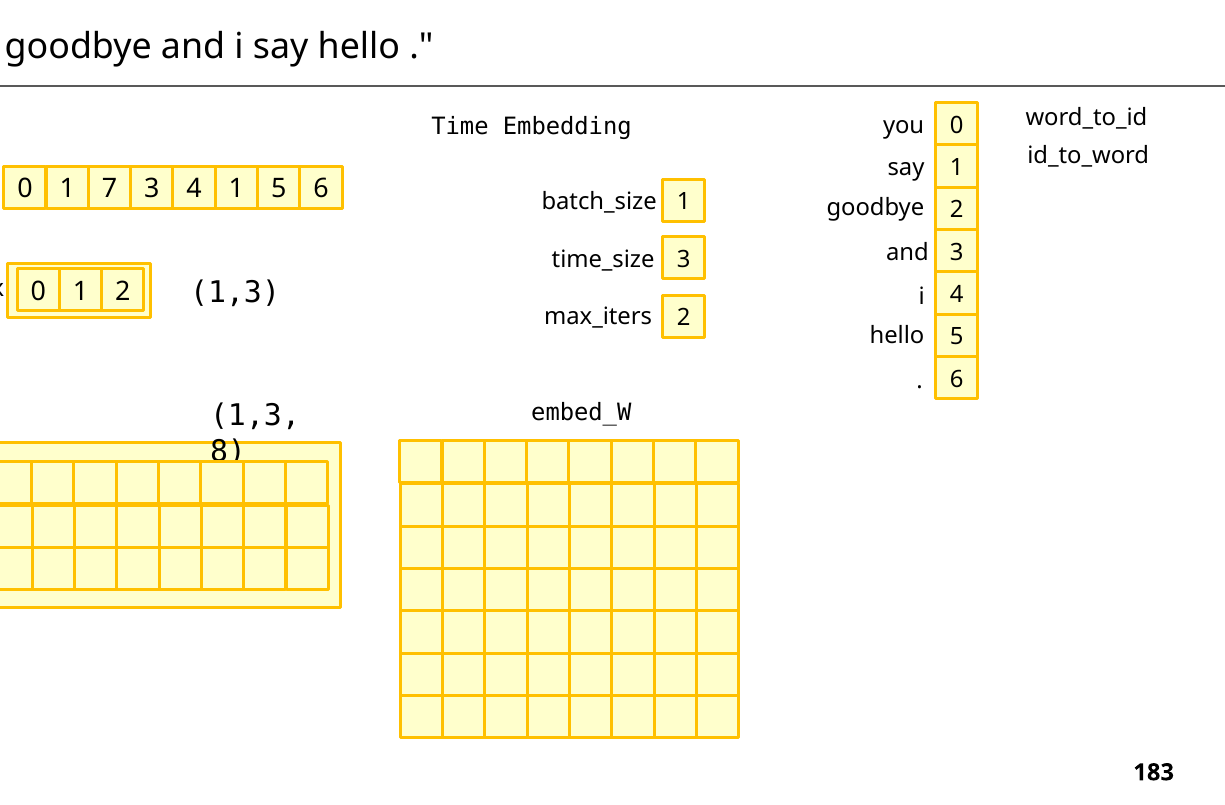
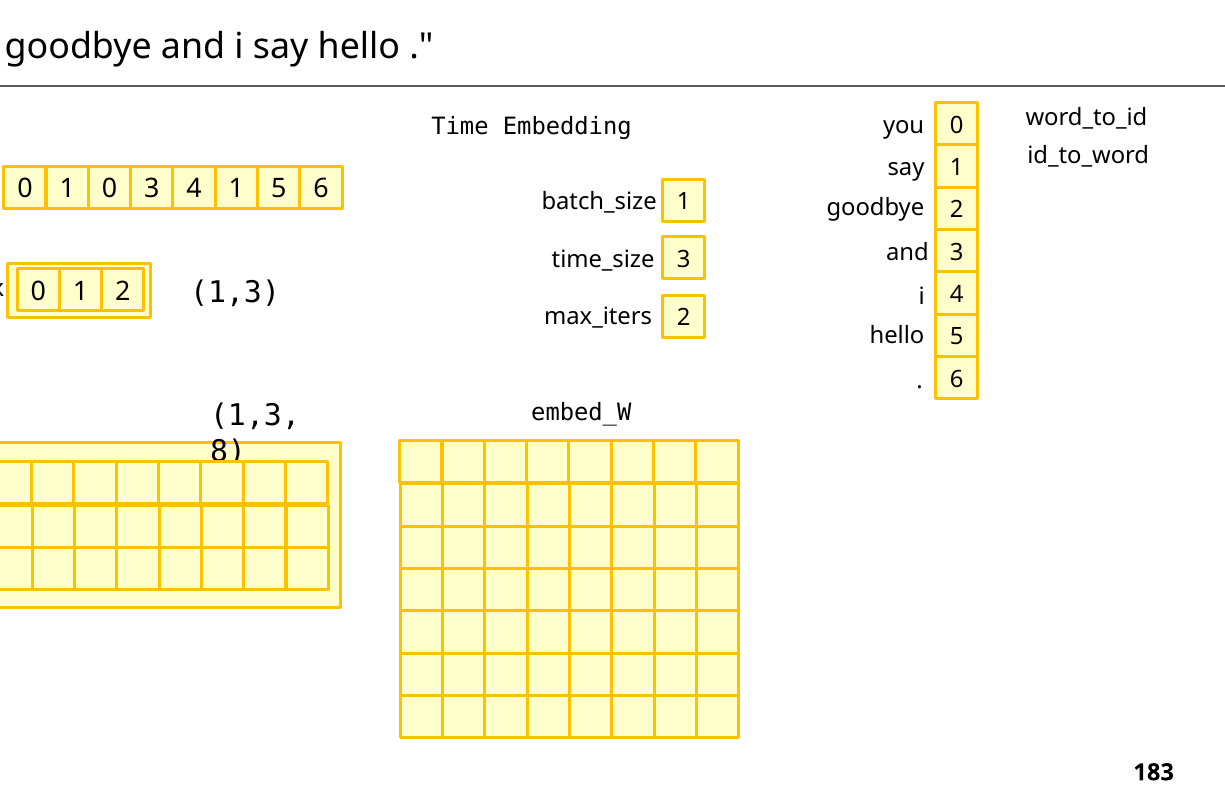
1 7: 7 -> 0 (110, 189)
